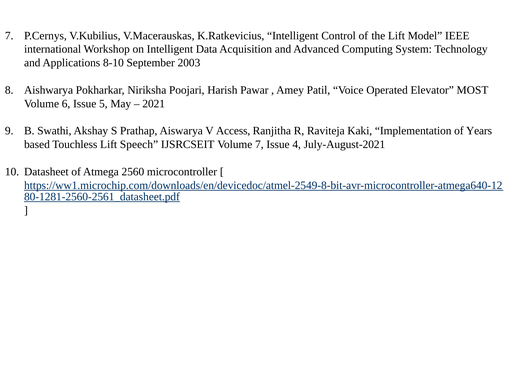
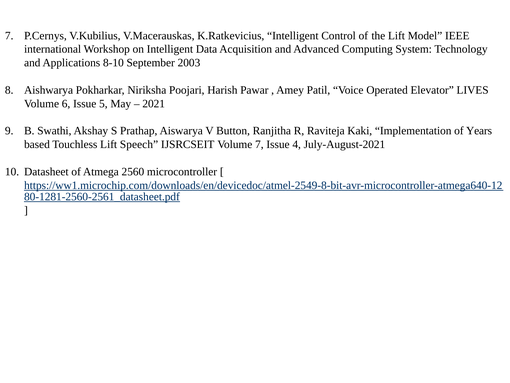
MOST: MOST -> LIVES (473, 90)
Access: Access -> Button (233, 131)
